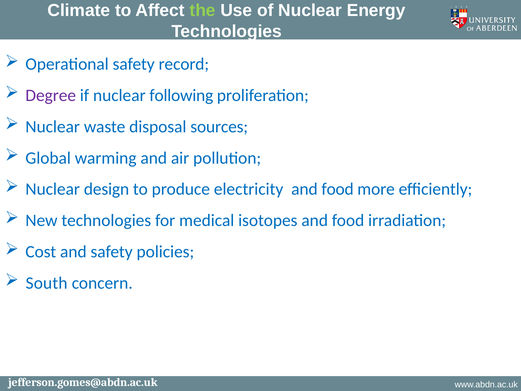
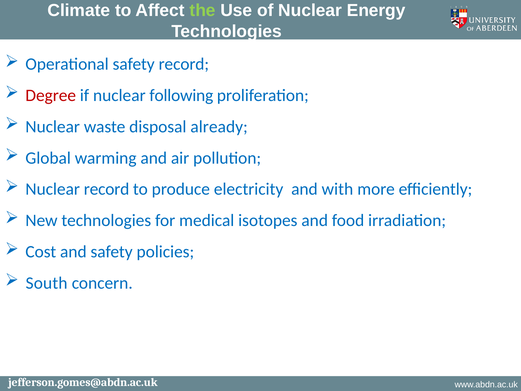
Degree colour: purple -> red (51, 95)
sources: sources -> already (219, 127)
Nuclear design: design -> record (107, 189)
electricity and food: food -> with (337, 189)
